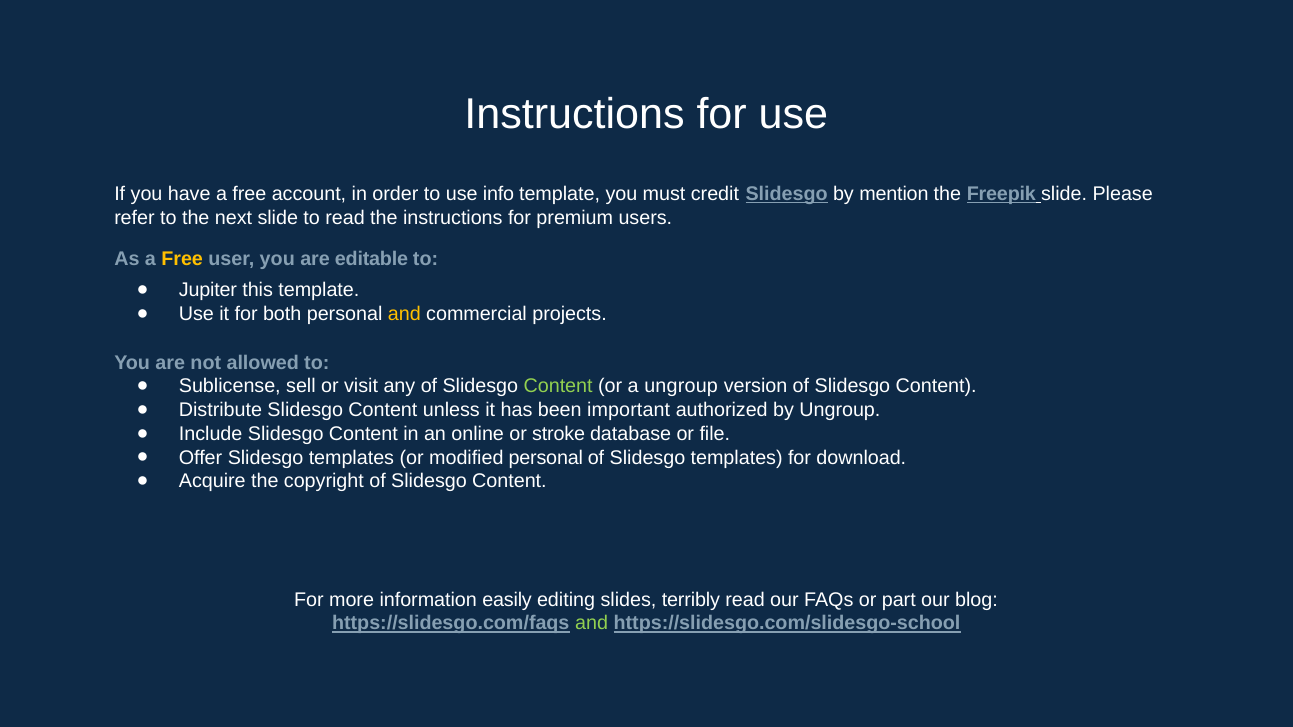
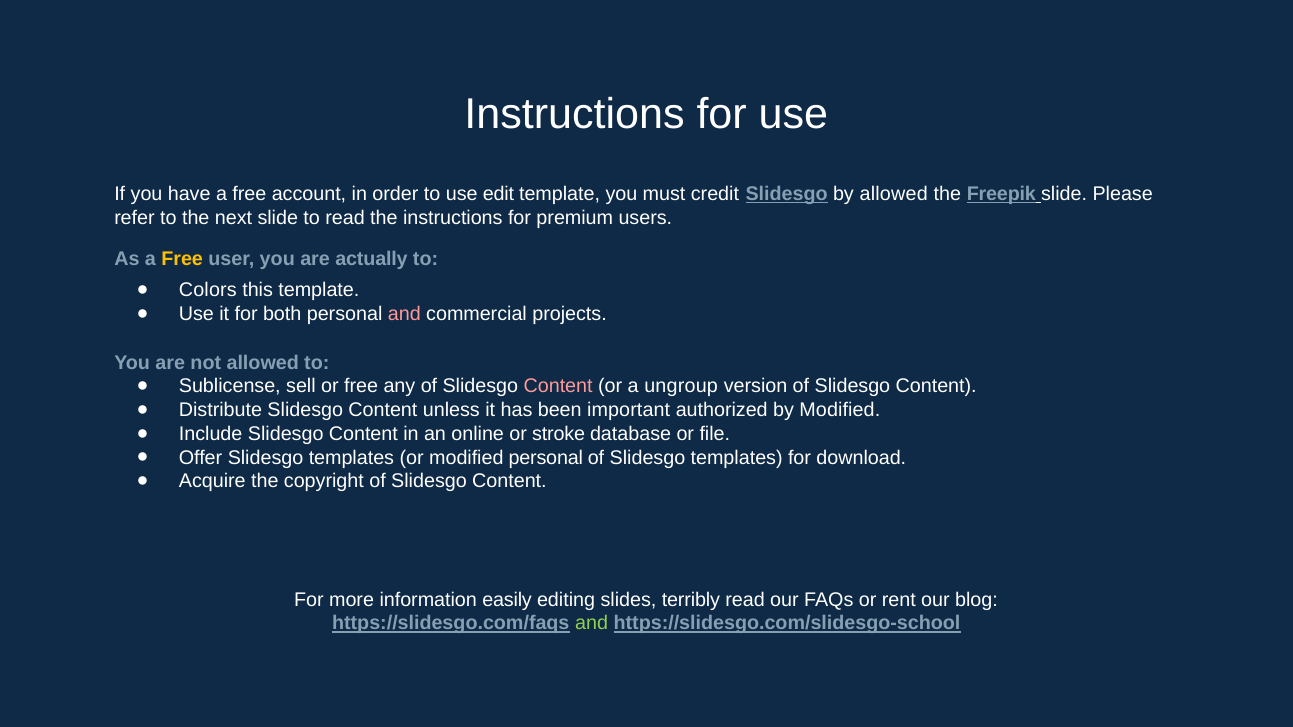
info: info -> edit (498, 194)
by mention: mention -> allowed (894, 194)
editable: editable -> actually (371, 260)
Jupiter: Jupiter -> Colors (208, 290)
and colour: yellow -> pink (404, 314)
or visit: visit -> free (361, 387)
Content colour: light green -> pink (558, 387)
by Ungroup: Ungroup -> Modified (840, 410)
part: part -> rent (899, 600)
